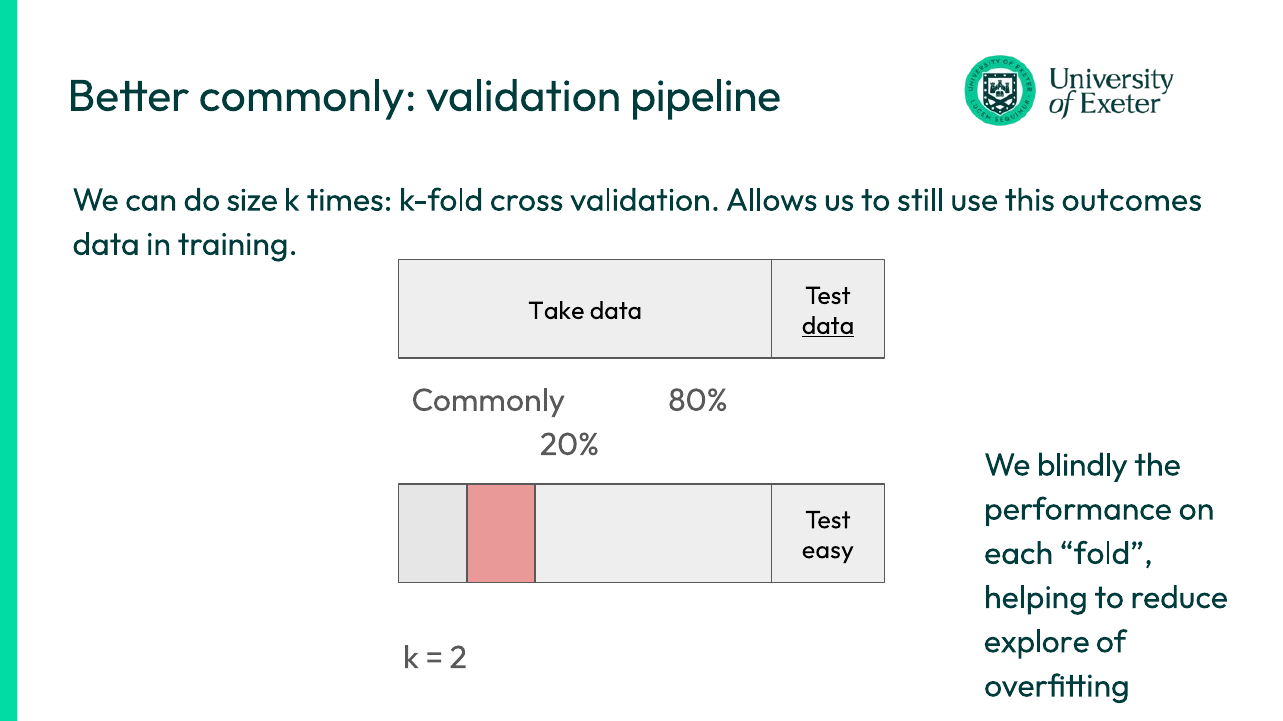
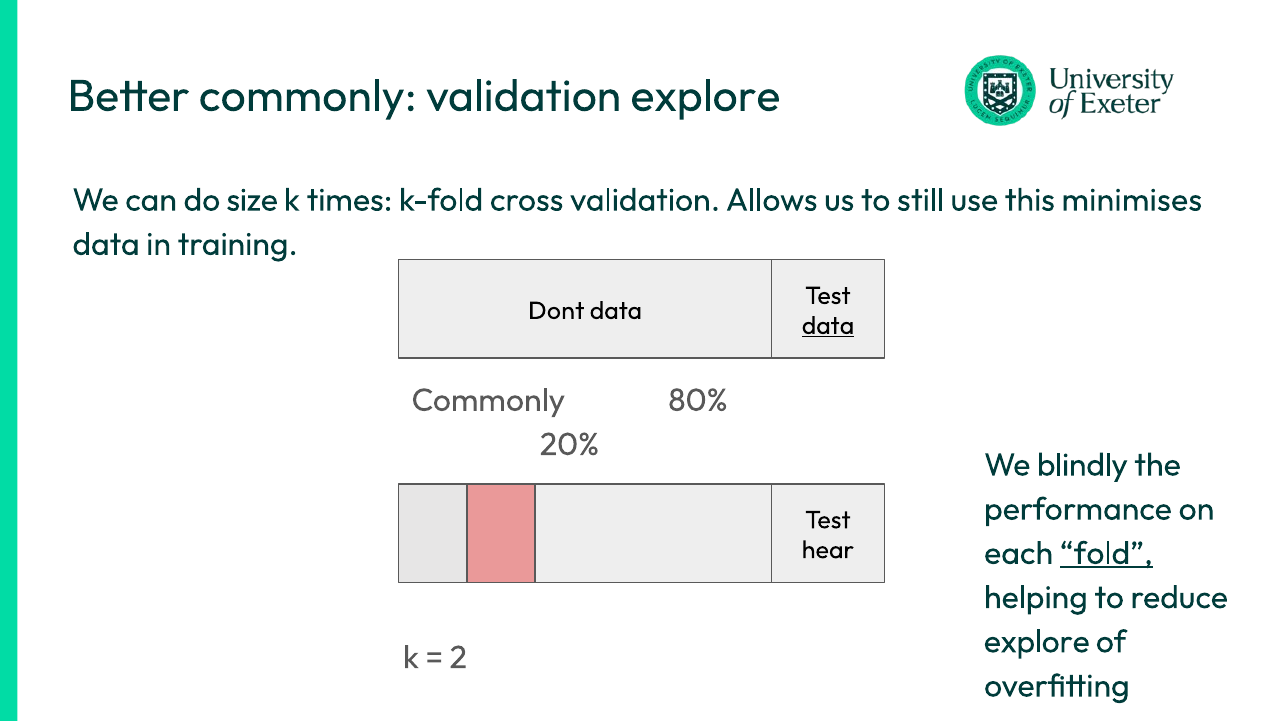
validation pipeline: pipeline -> explore (705, 96)
outcomes: outcomes -> minimises (1132, 200)
Take: Take -> Dont (556, 311)
easy: easy -> hear (828, 551)
fold underline: none -> present (1106, 554)
